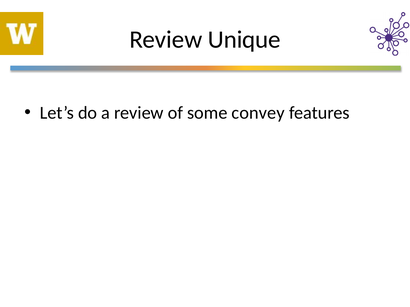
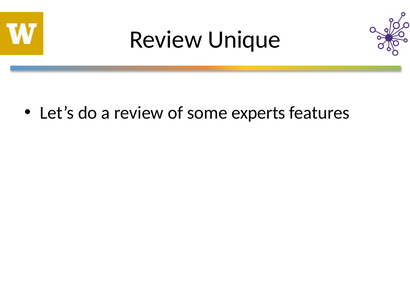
convey: convey -> experts (258, 113)
